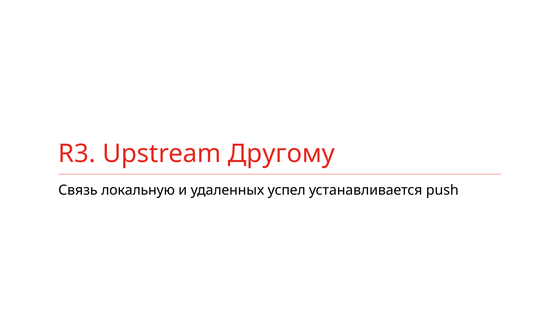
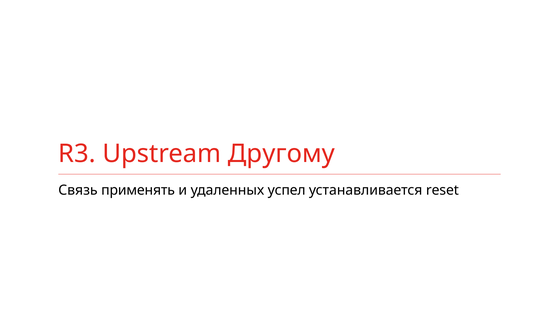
локальную: локальную -> применять (138, 190)
push: push -> reset (442, 190)
